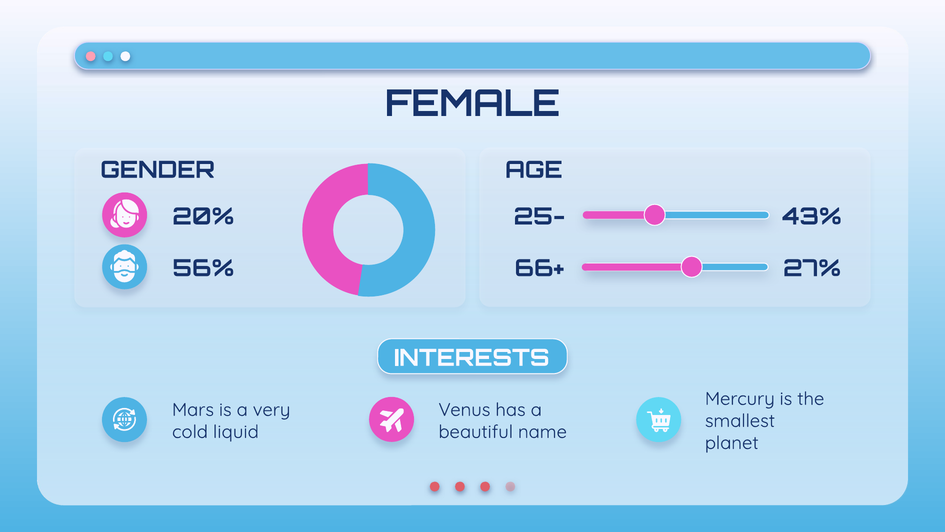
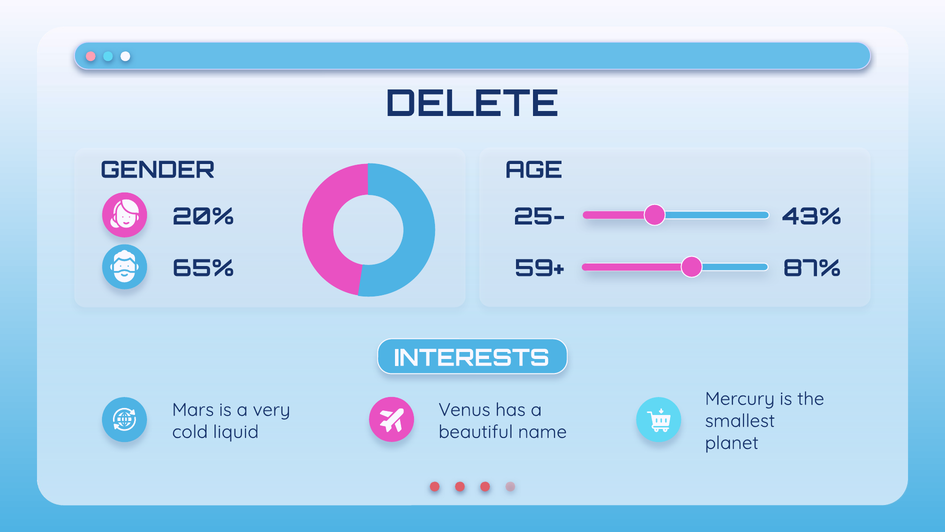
FEMALE: FEMALE -> DELETE (472, 104)
56%: 56% -> 65% (203, 268)
66+: 66+ -> 59+ (539, 268)
27%: 27% -> 87% (812, 268)
